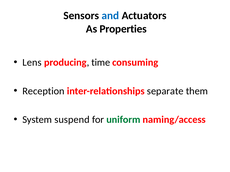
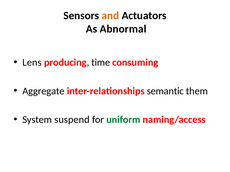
and colour: blue -> orange (110, 16)
Properties: Properties -> Abnormal (123, 29)
Reception: Reception -> Aggregate (43, 91)
separate: separate -> semantic (165, 91)
